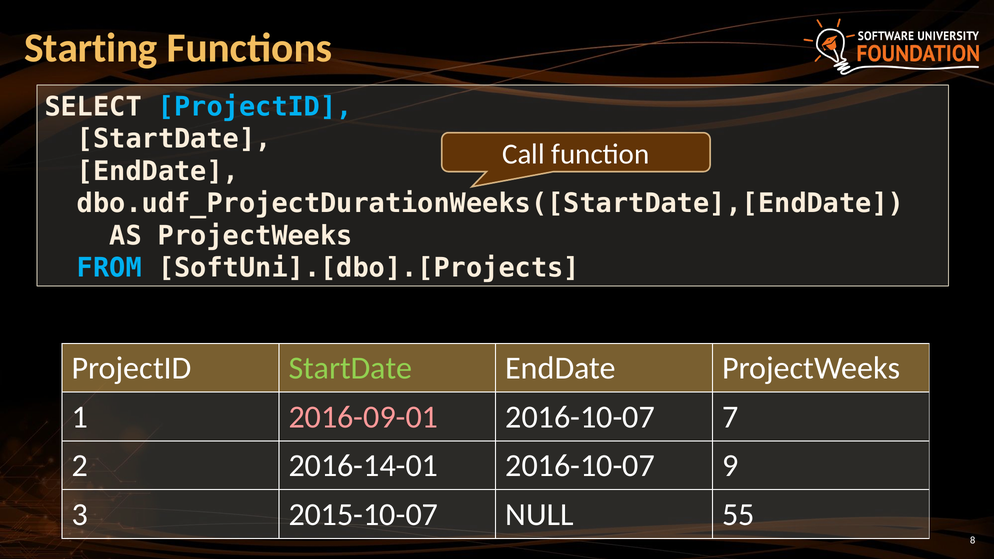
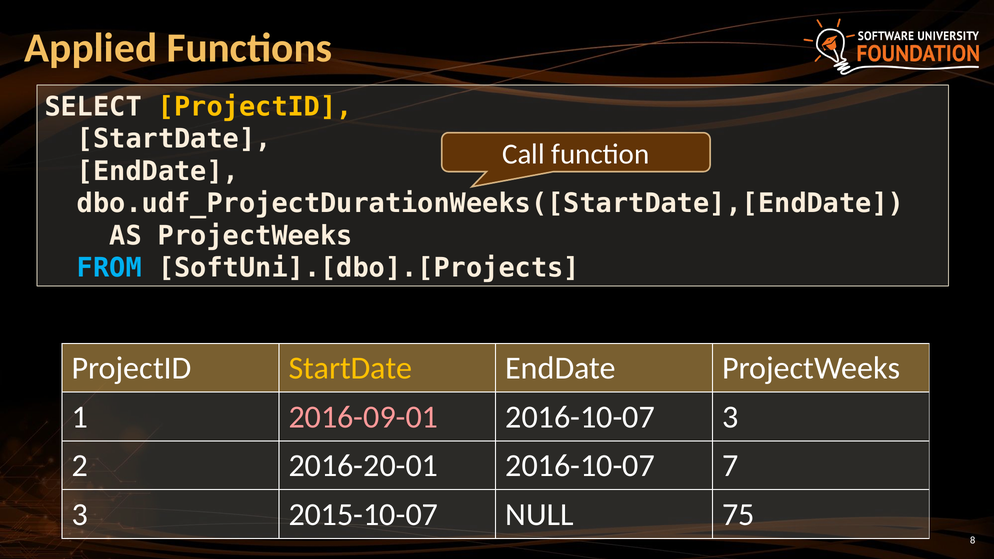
Starting: Starting -> Applied (91, 48)
ProjectID colour: light blue -> yellow (255, 107)
StartDate colour: light green -> yellow (350, 368)
2016-10-07 7: 7 -> 3 (730, 417)
2016-14-01: 2016-14-01 -> 2016-20-01 (363, 466)
9: 9 -> 7 (730, 466)
55: 55 -> 75 (738, 515)
